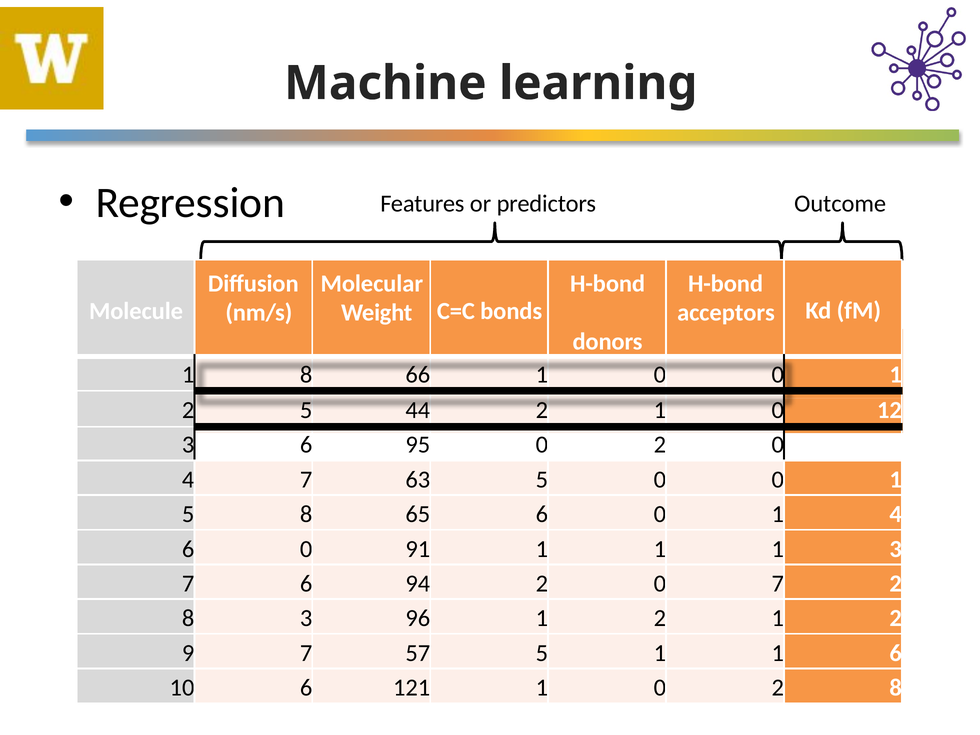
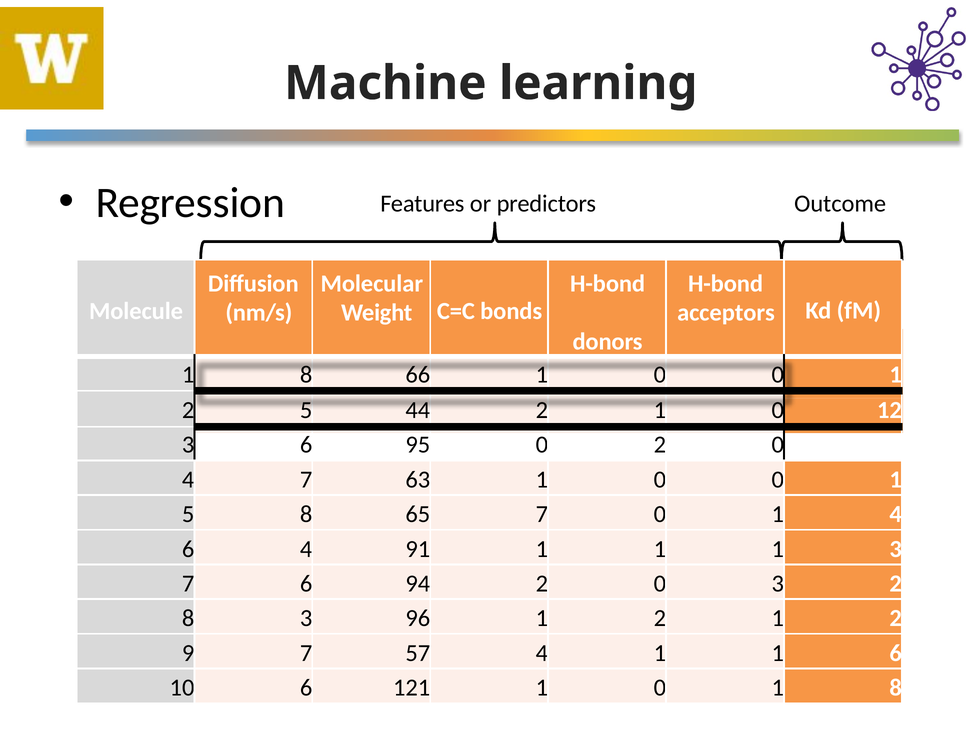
63 5: 5 -> 1 (542, 480)
65 6: 6 -> 7 (542, 514)
0: 0 -> 4 (306, 549)
0 7: 7 -> 3 (778, 584)
57 5: 5 -> 4 (542, 653)
1 0 2: 2 -> 1 (778, 688)
